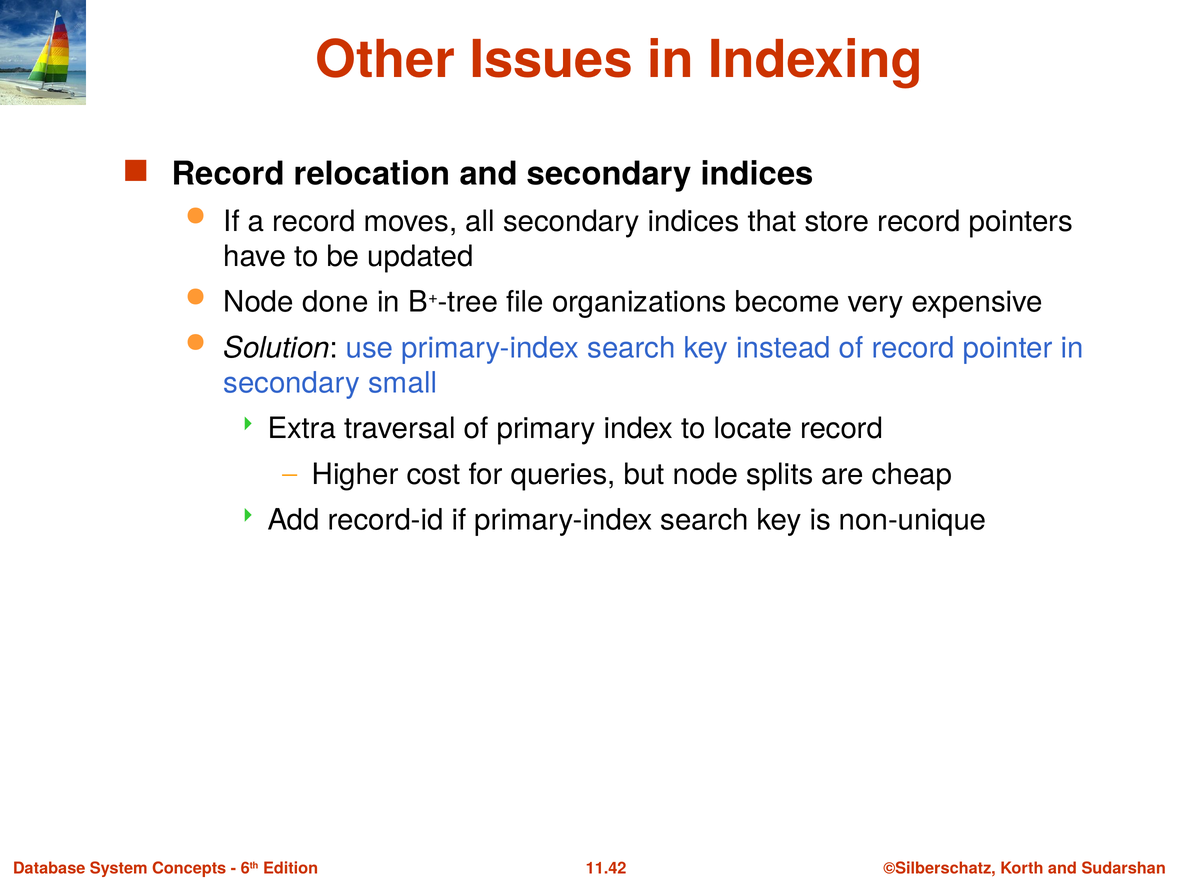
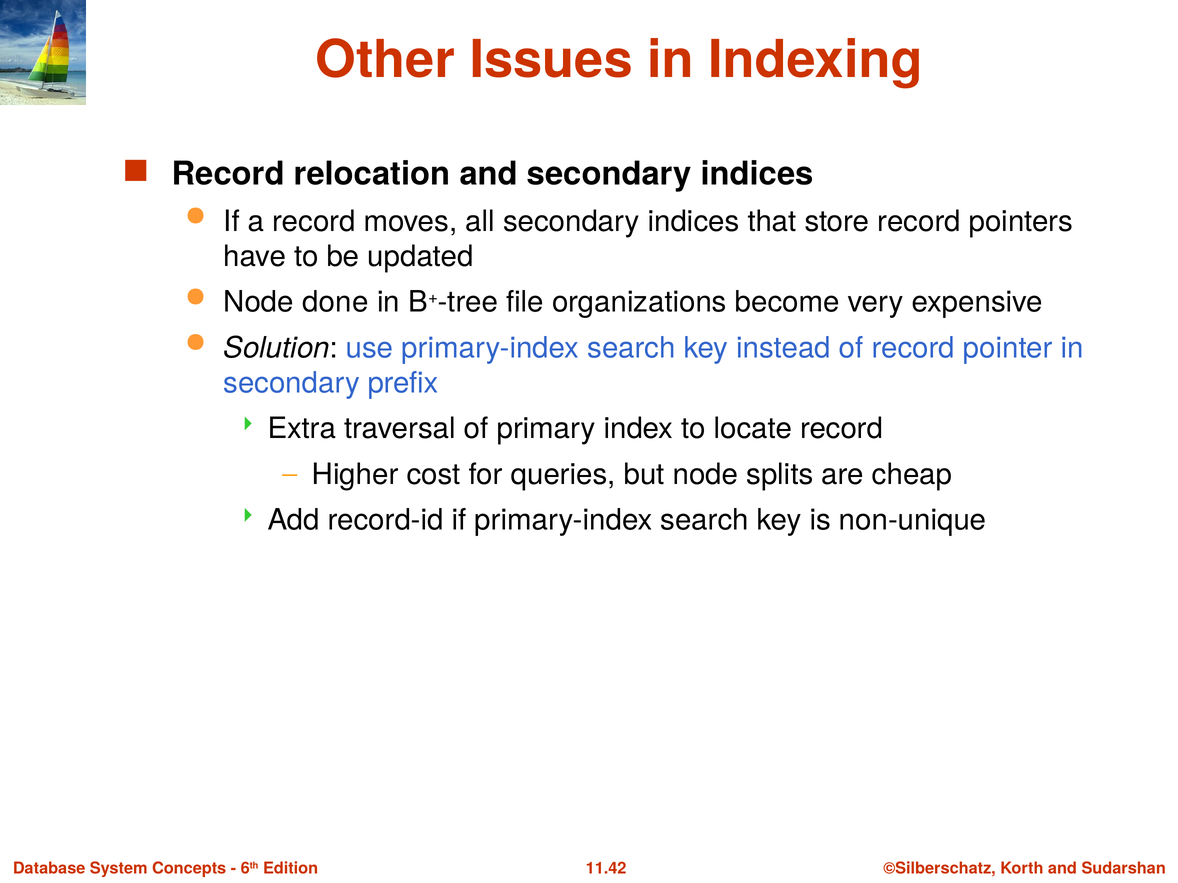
small: small -> prefix (403, 383)
